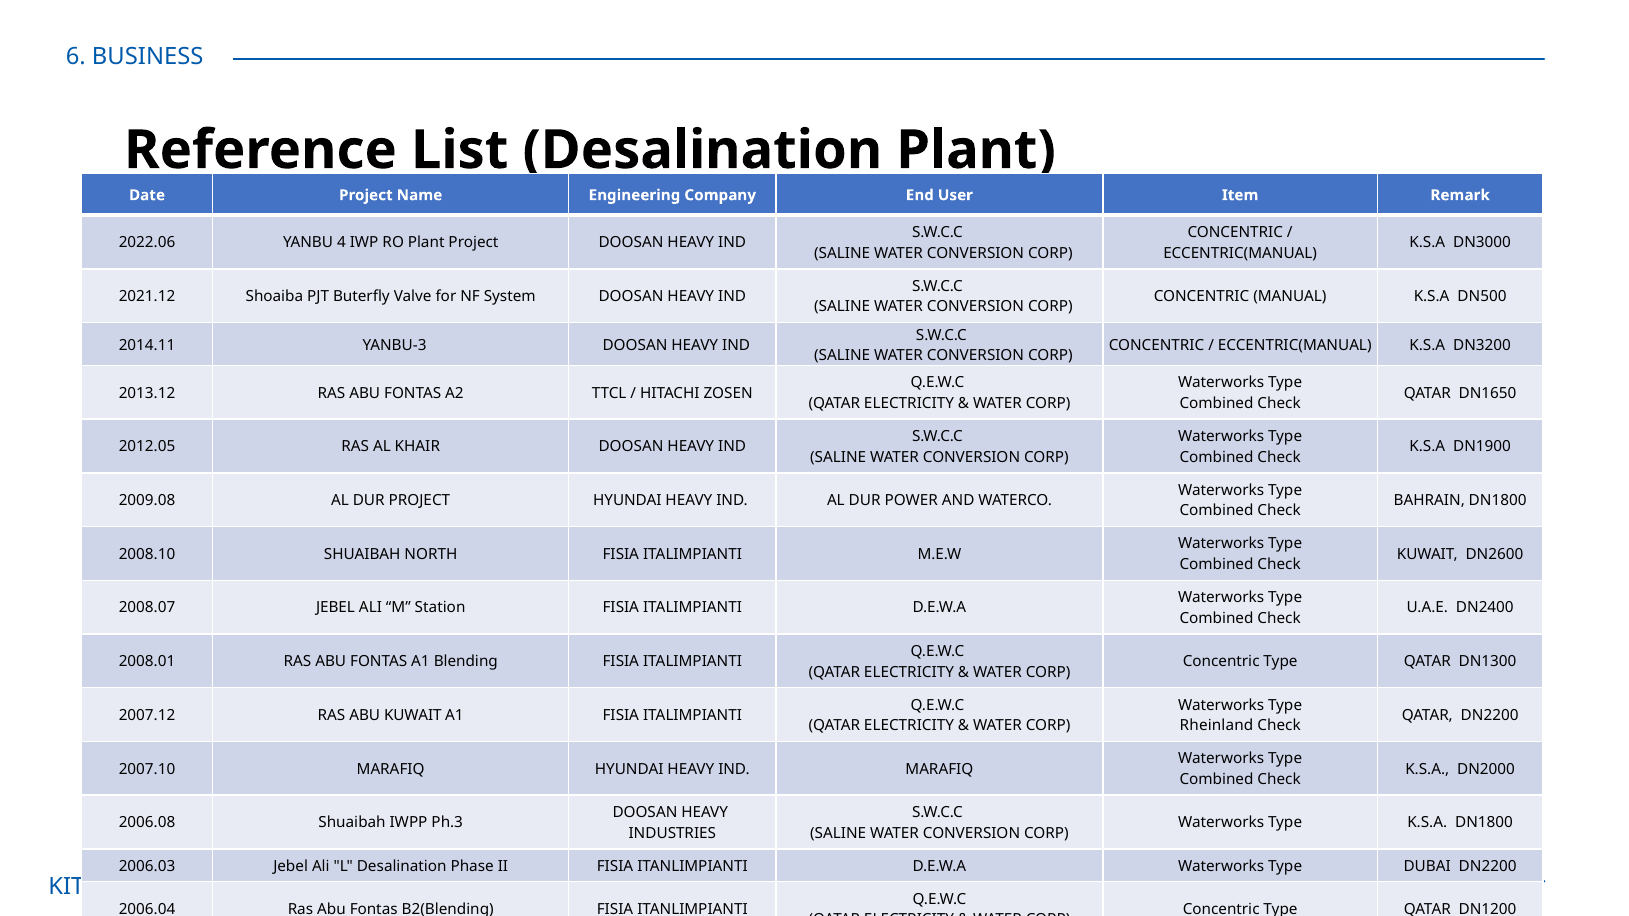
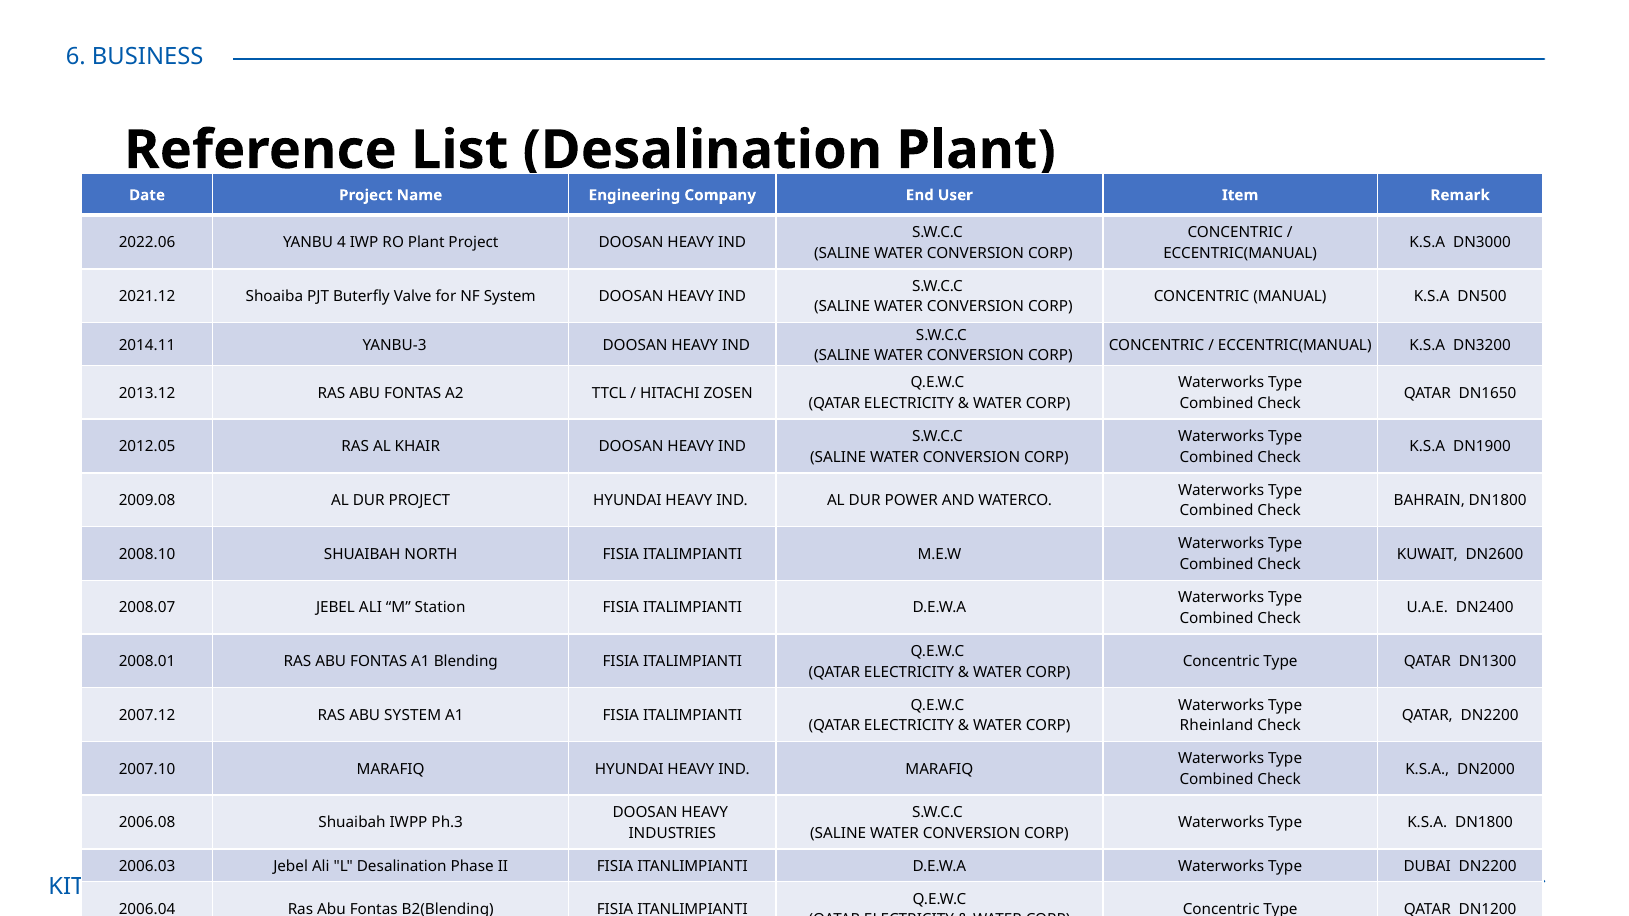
ABU KUWAIT: KUWAIT -> SYSTEM (413, 716)
